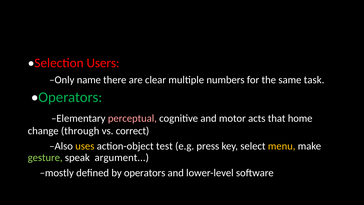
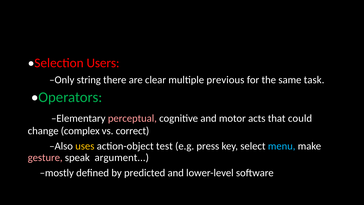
name: name -> string (89, 80)
numbers: numbers -> previous (225, 80)
home: home -> could (300, 118)
through: through -> complex (80, 131)
menu colour: yellow -> light blue (282, 146)
gesture colour: light green -> pink (45, 157)
by operators: operators -> predicted (145, 173)
